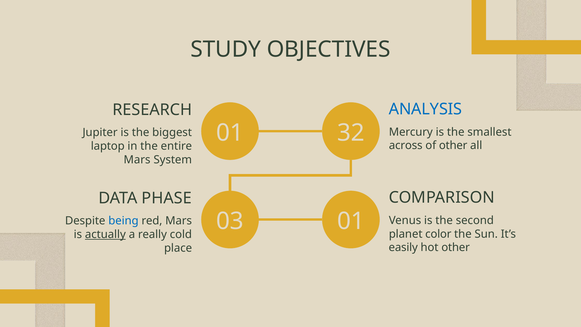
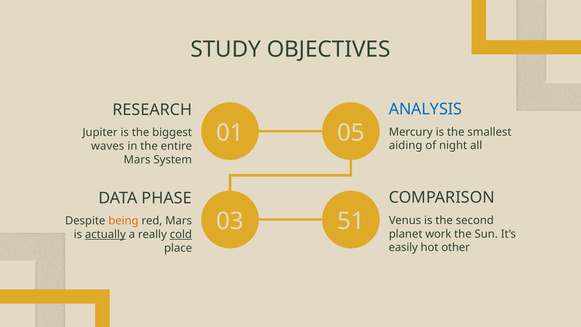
32: 32 -> 05 (351, 133)
across: across -> aiding (406, 146)
of other: other -> night (453, 146)
laptop: laptop -> waves (108, 146)
03 01: 01 -> 51 (351, 221)
being colour: blue -> orange (123, 221)
color: color -> work (438, 234)
cold underline: none -> present (181, 234)
